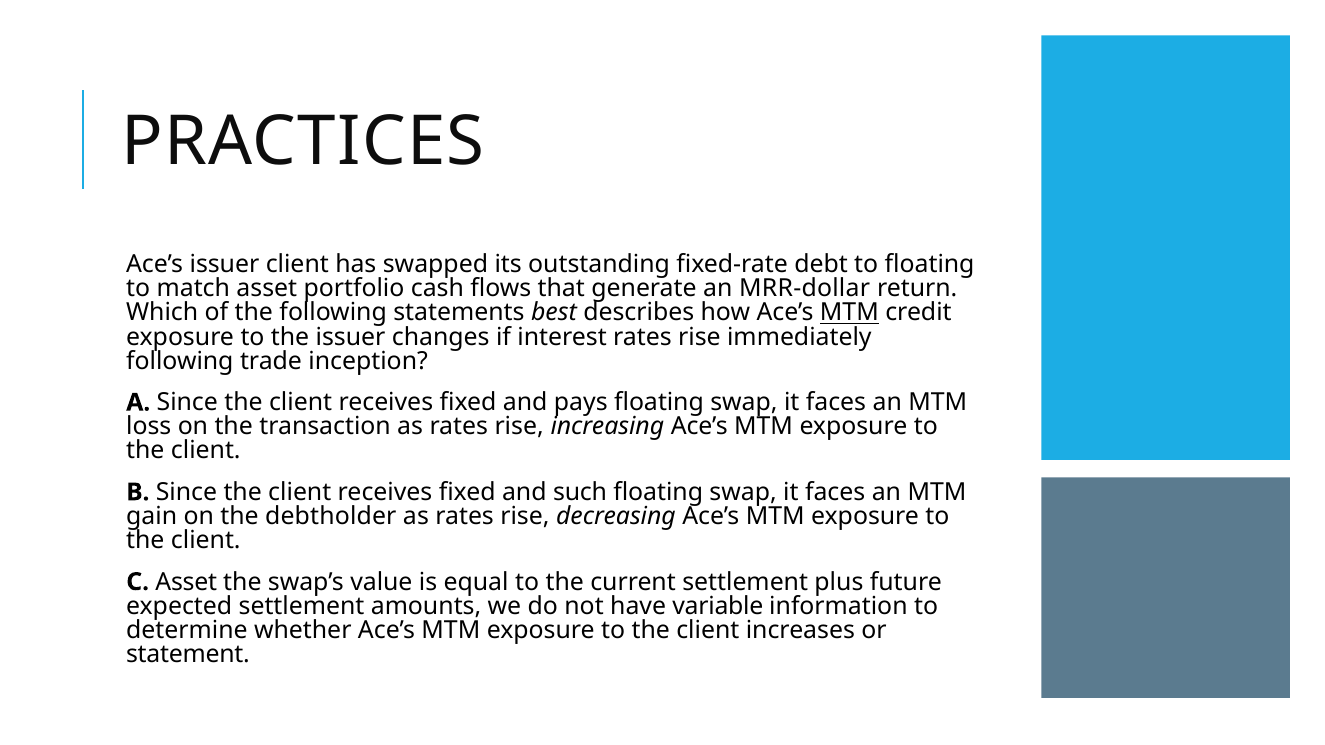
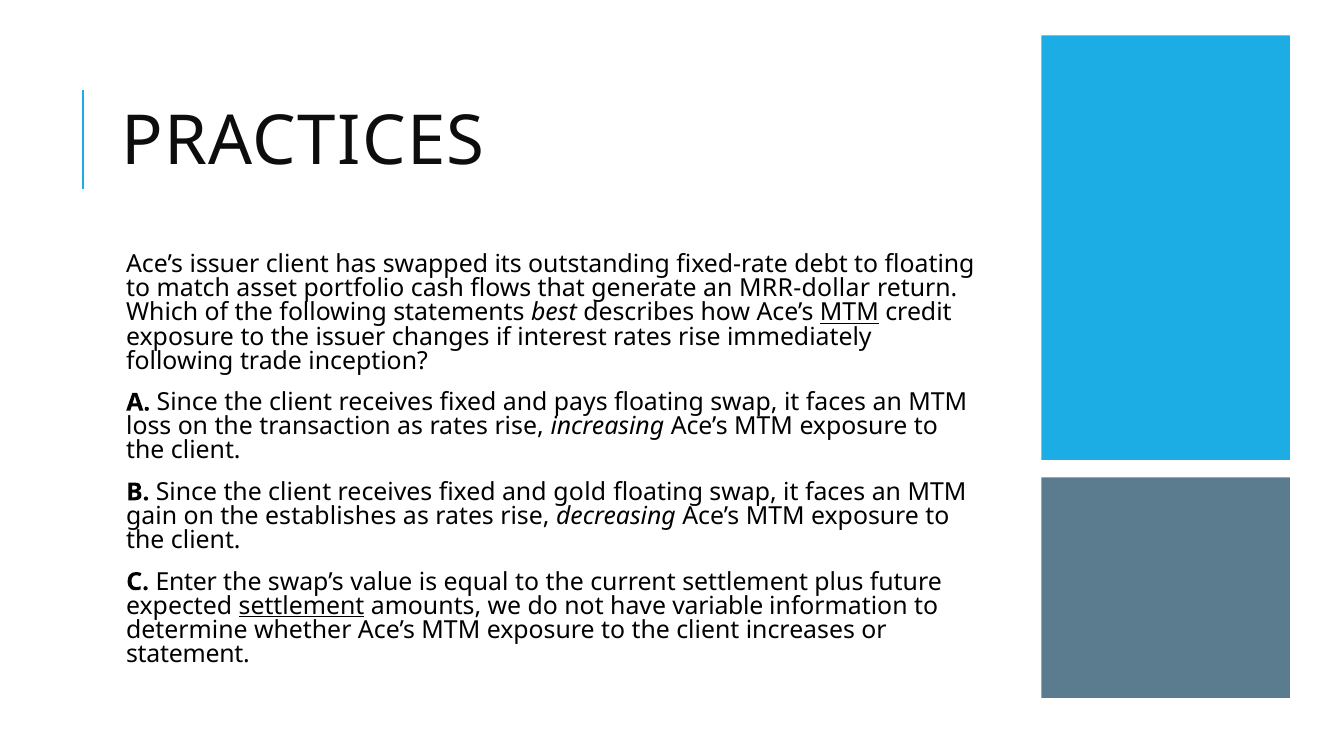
such: such -> gold (580, 492)
debtholder: debtholder -> establishes (331, 516)
C Asset: Asset -> Enter (186, 582)
settlement underline: none -> present (302, 606)
